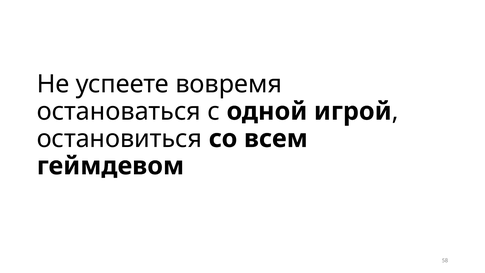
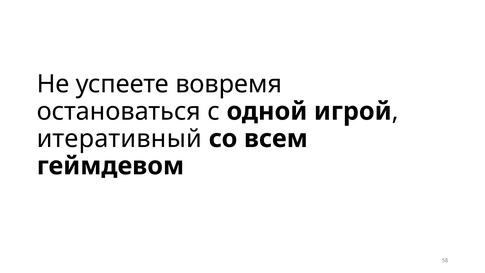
остановиться: остановиться -> итеративный (119, 139)
